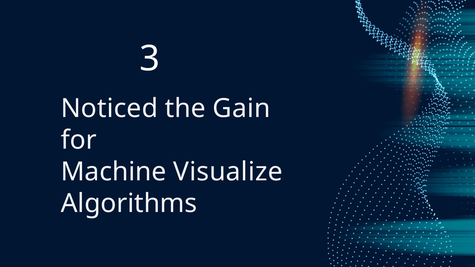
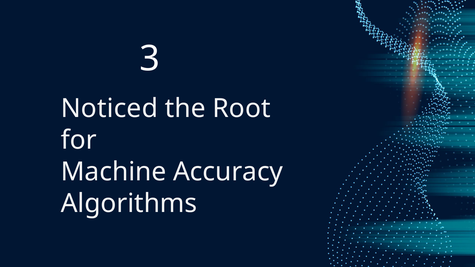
Gain: Gain -> Root (242, 109)
Visualize: Visualize -> Accuracy (228, 172)
